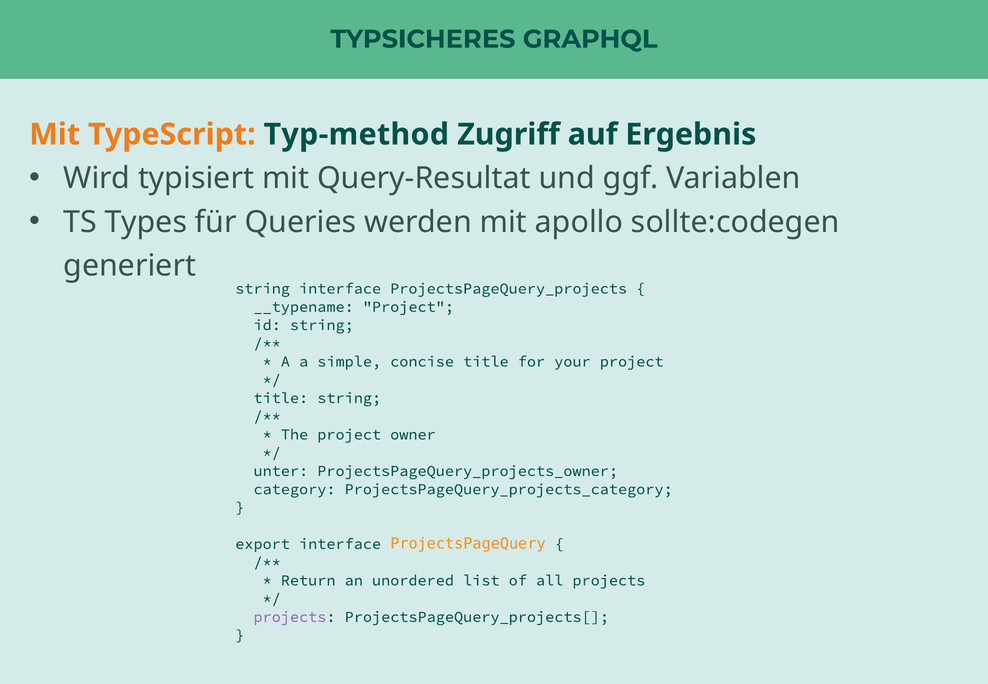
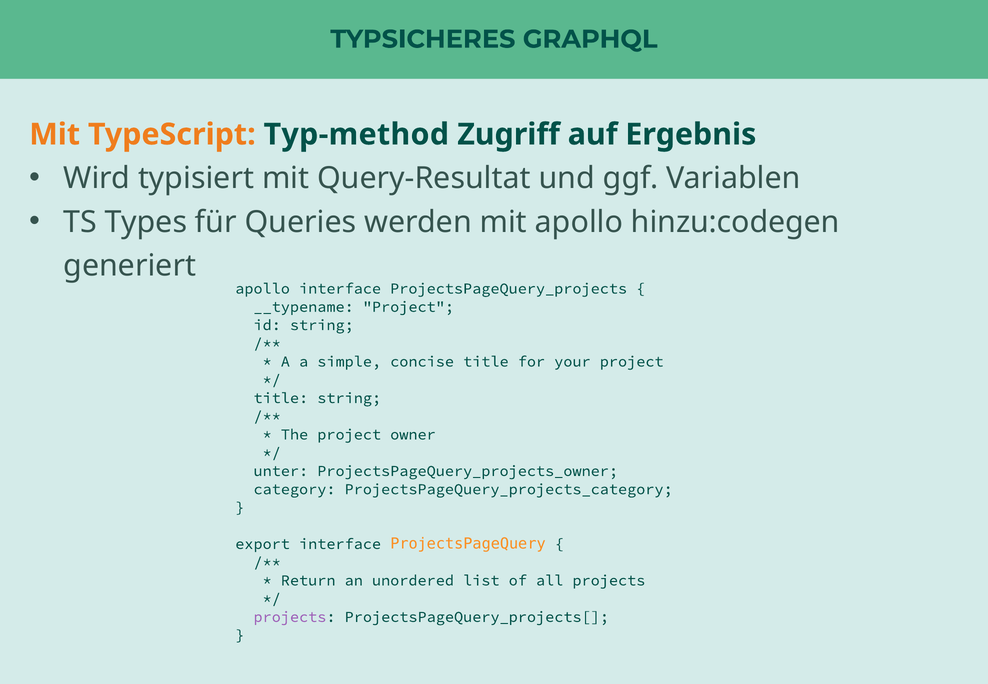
sollte:codegen: sollte:codegen -> hinzu:codegen (735, 222)
string: string -> apollo (263, 289)
